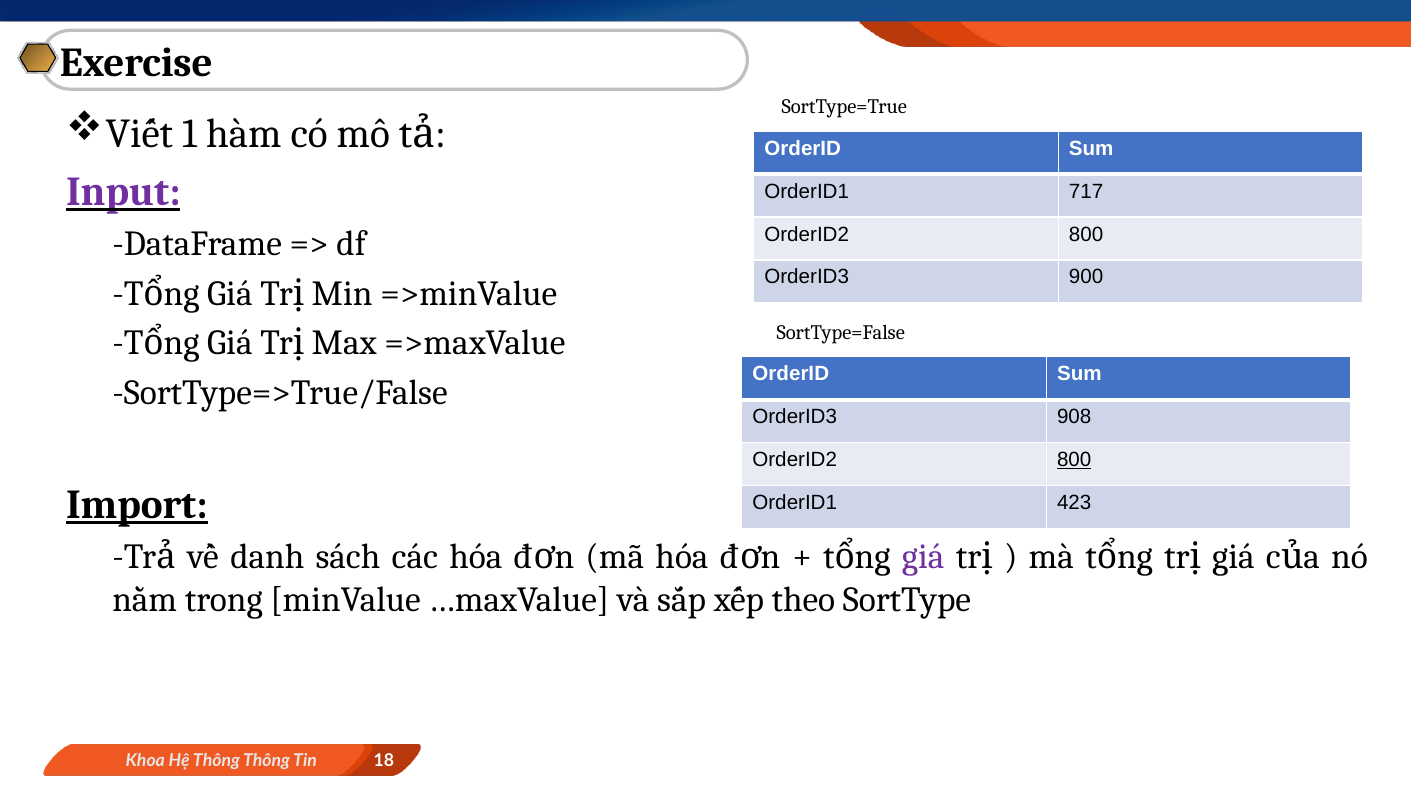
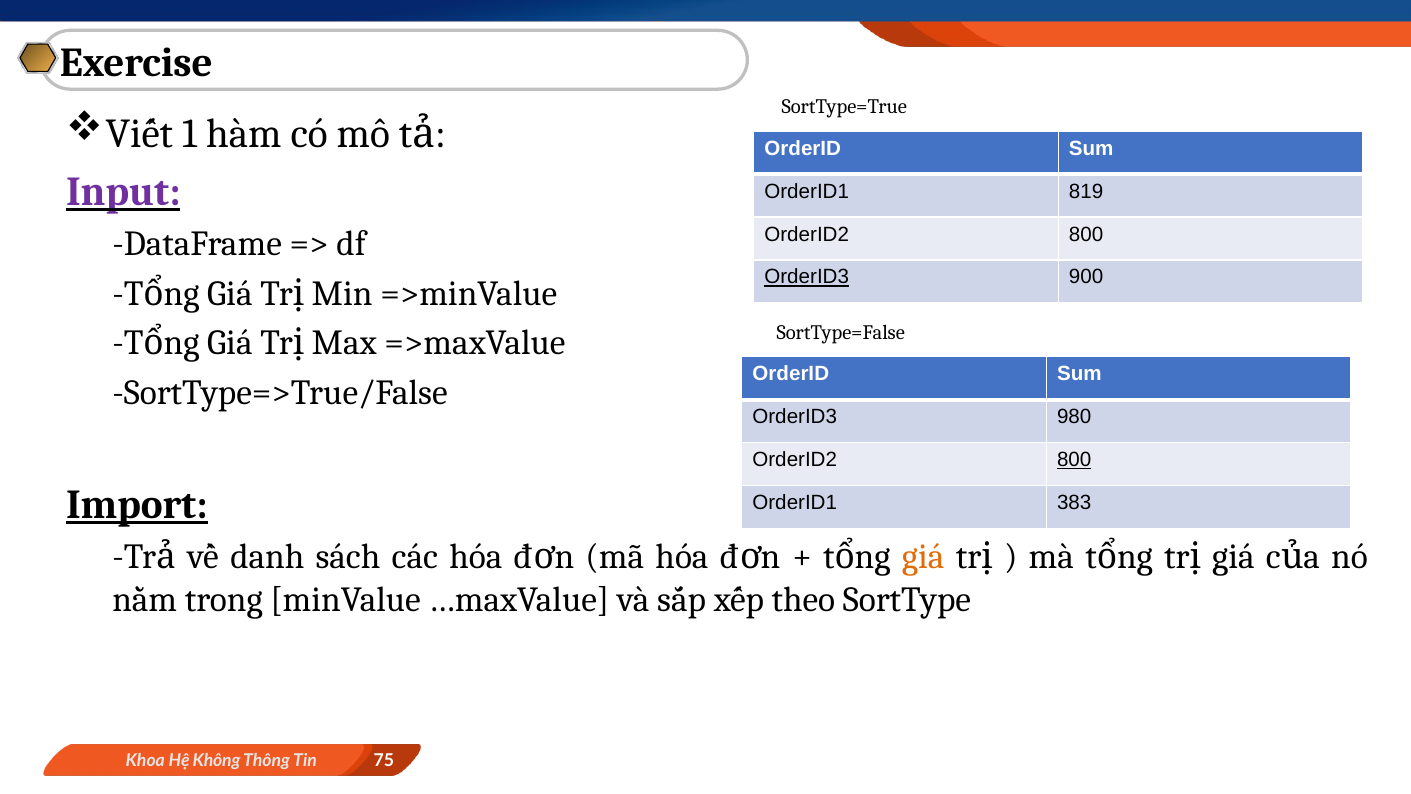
717: 717 -> 819 (1086, 191)
OrderID3 underline: none -> present (807, 277)
908: 908 -> 980 (1074, 417)
423: 423 -> 383 (1074, 503)
giá colour: purple -> orange (923, 557)
Hệ Thông: Thông -> Không (217, 760)
18: 18 -> 75 (384, 760)
